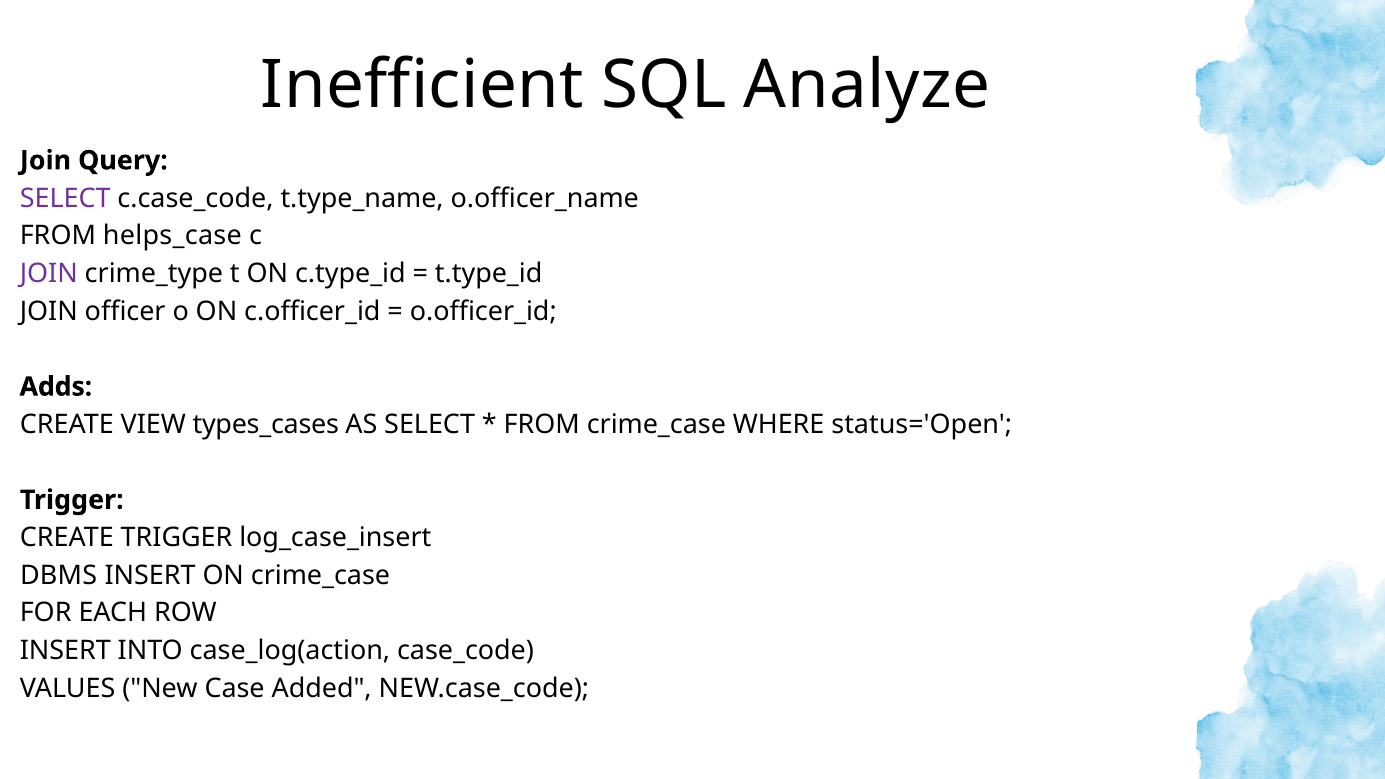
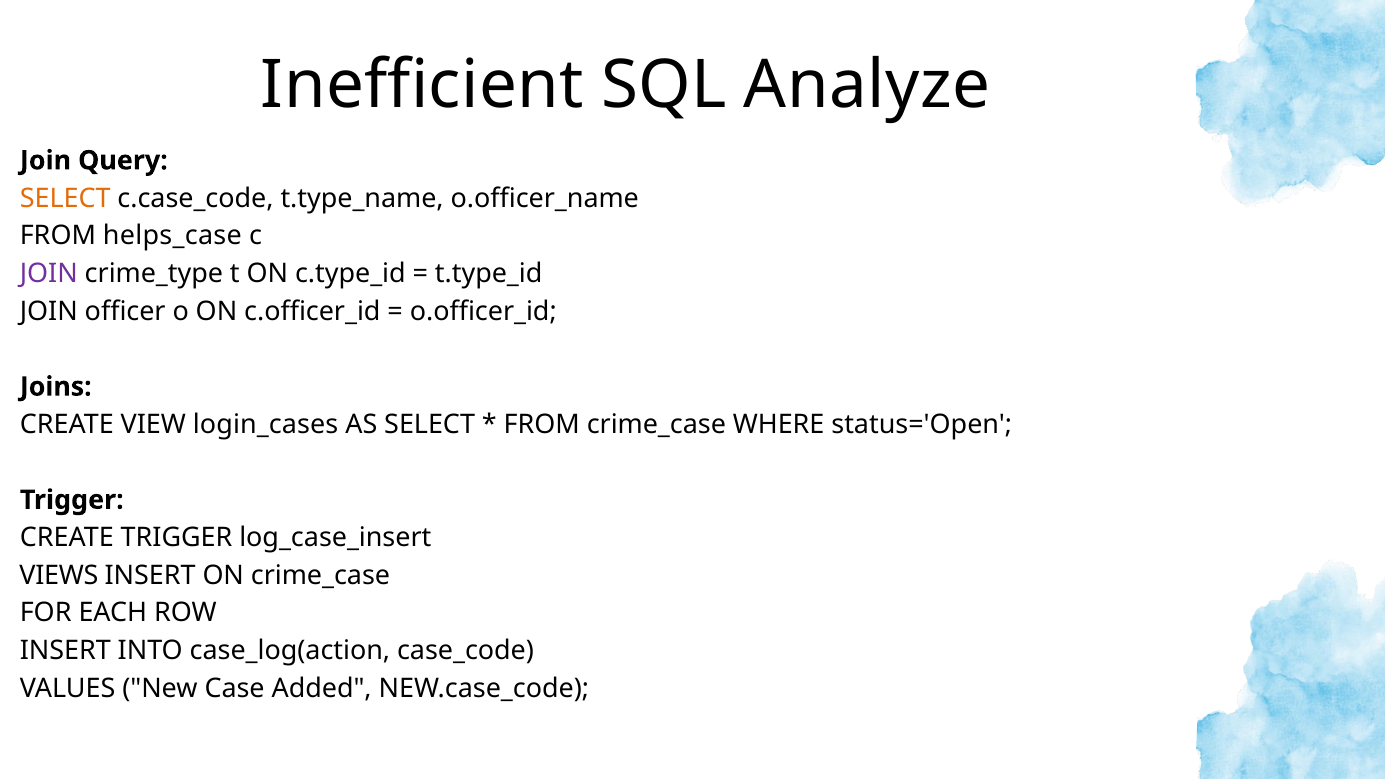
SELECT colour: purple -> orange (65, 198)
Adds: Adds -> Joins (56, 387)
types_cases: types_cases -> login_cases (266, 424)
DBMS: DBMS -> VIEWS (59, 575)
